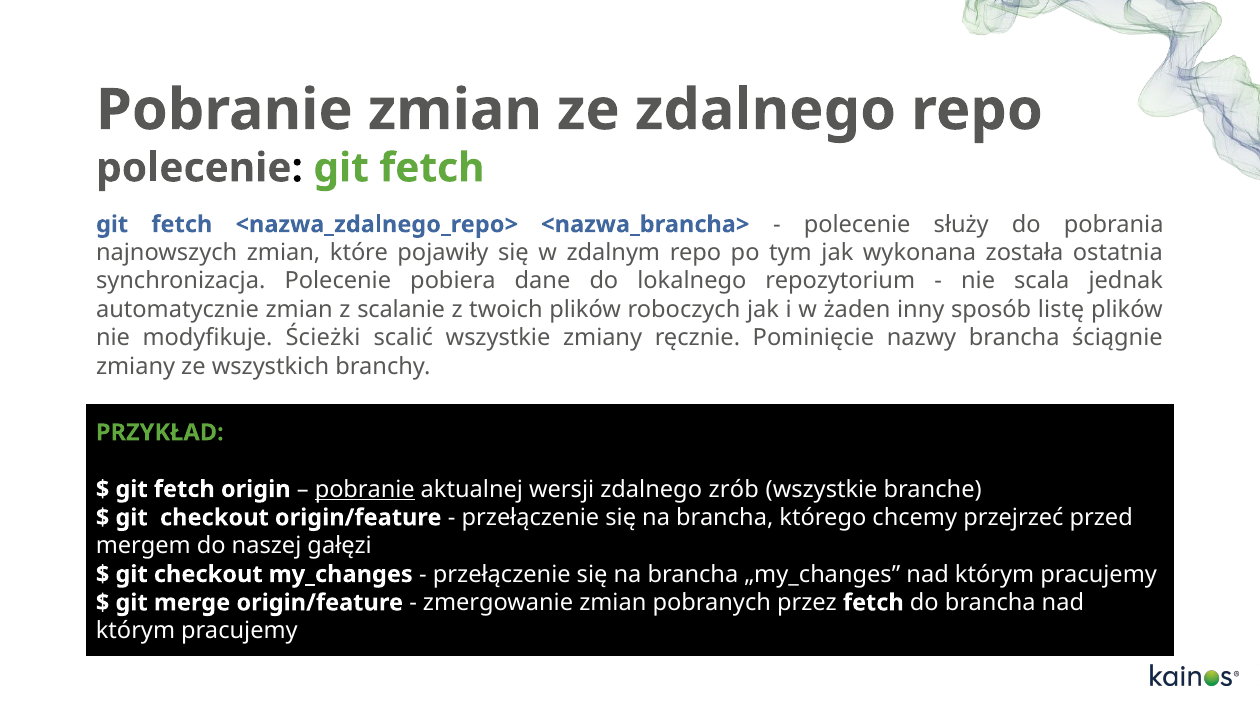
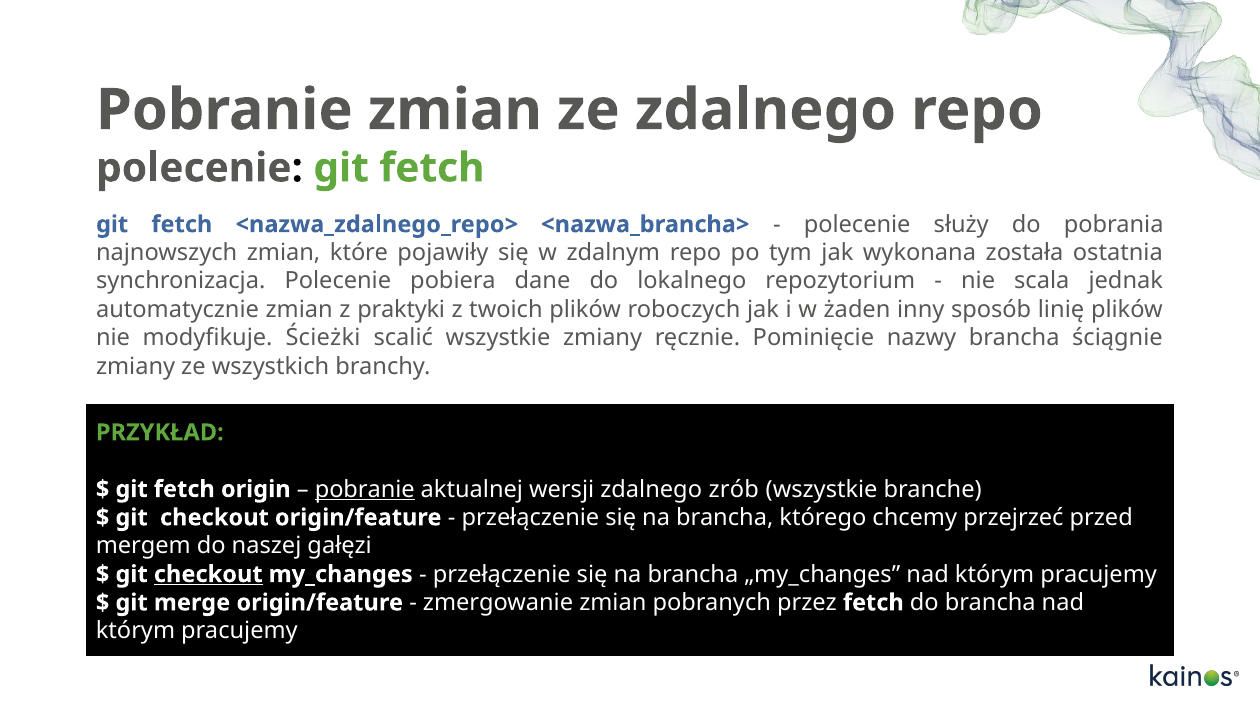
scalanie: scalanie -> praktyki (401, 309)
listę: listę -> linię (1061, 309)
checkout underline: none -> present (208, 574)
